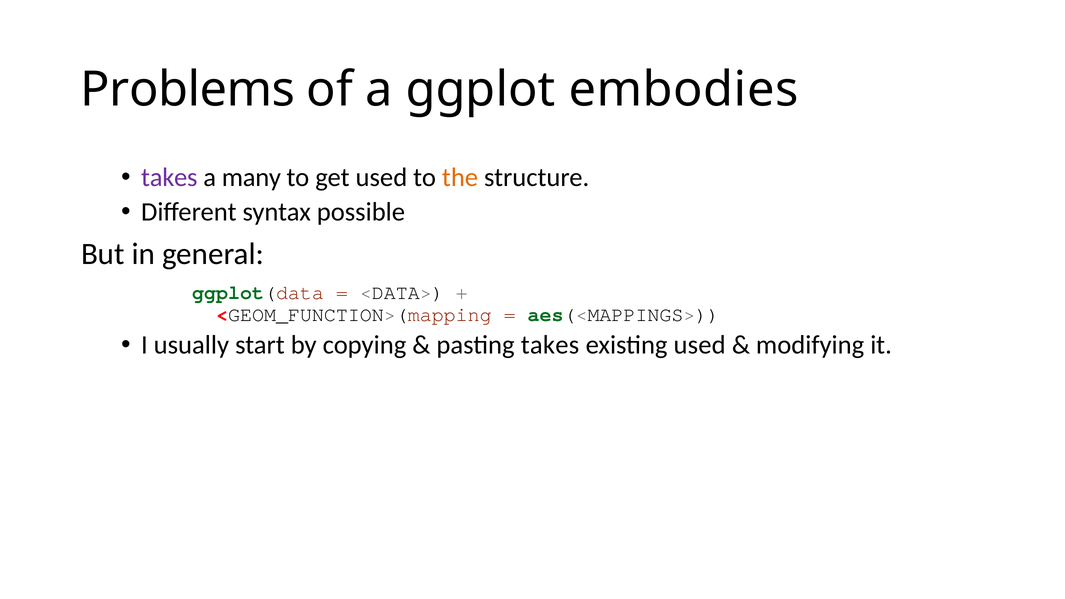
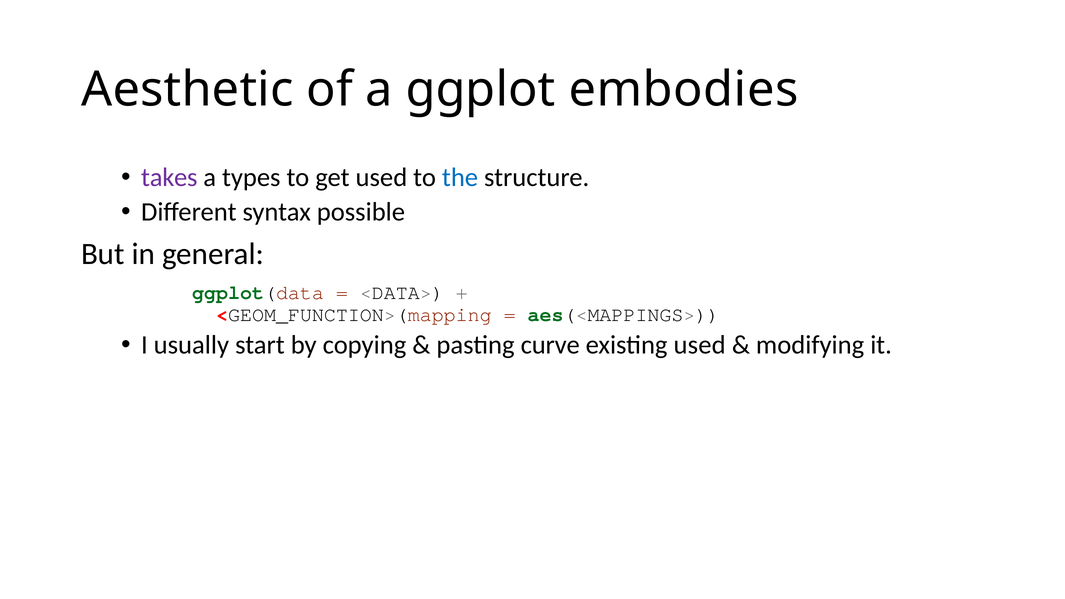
Problems: Problems -> Aesthetic (187, 89)
many: many -> types (251, 178)
the colour: orange -> blue (460, 178)
pasting takes: takes -> curve (550, 345)
